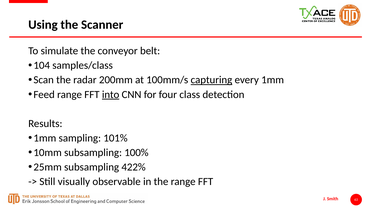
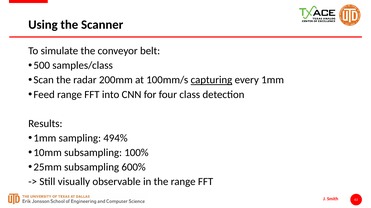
104: 104 -> 500 (42, 66)
into underline: present -> none (111, 95)
101%: 101% -> 494% (115, 138)
422%: 422% -> 600% (134, 168)
